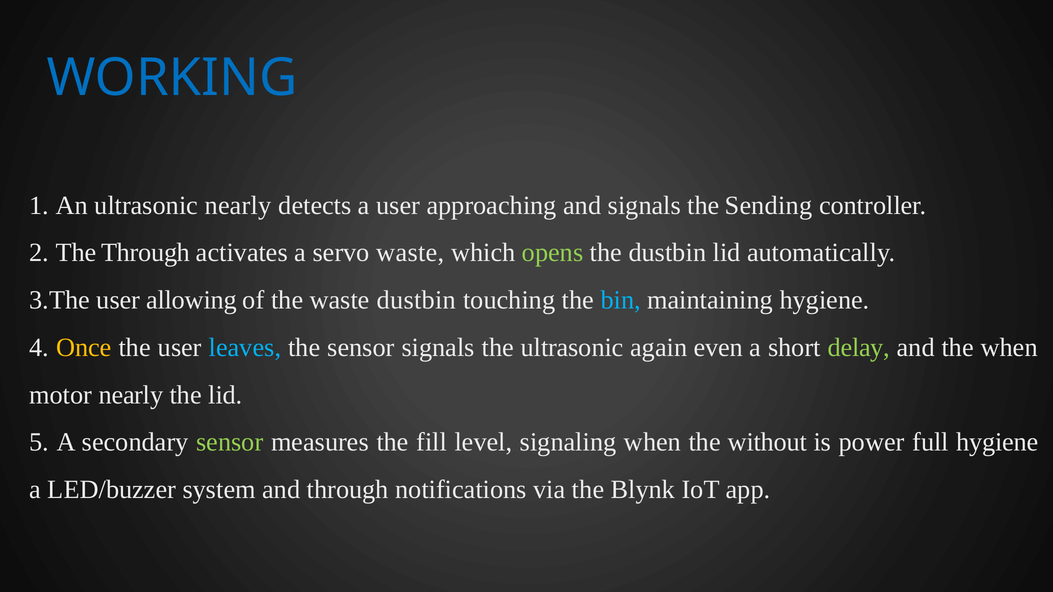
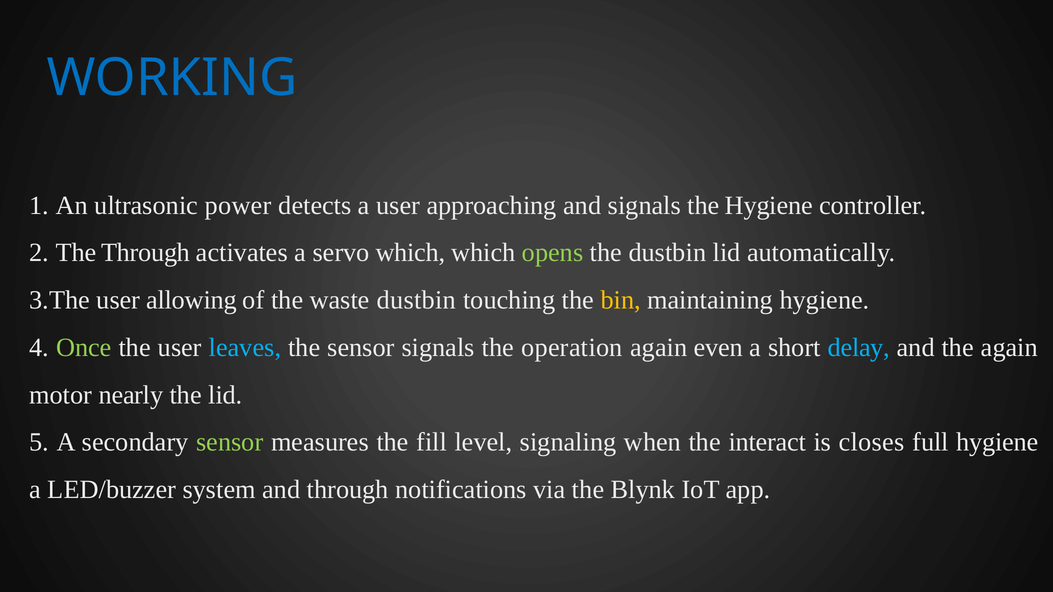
ultrasonic nearly: nearly -> power (238, 206)
the Sending: Sending -> Hygiene (769, 206)
servo waste: waste -> which (411, 253)
bin colour: light blue -> yellow (621, 300)
Once colour: yellow -> light green (84, 348)
the ultrasonic: ultrasonic -> operation (572, 348)
delay colour: light green -> light blue (859, 348)
the when: when -> again (1009, 348)
without: without -> interact (767, 442)
power: power -> closes (872, 442)
